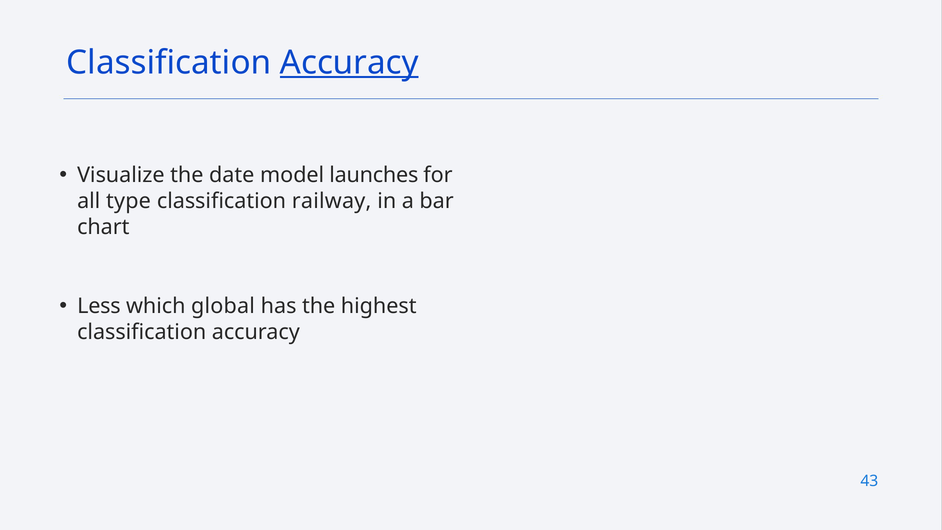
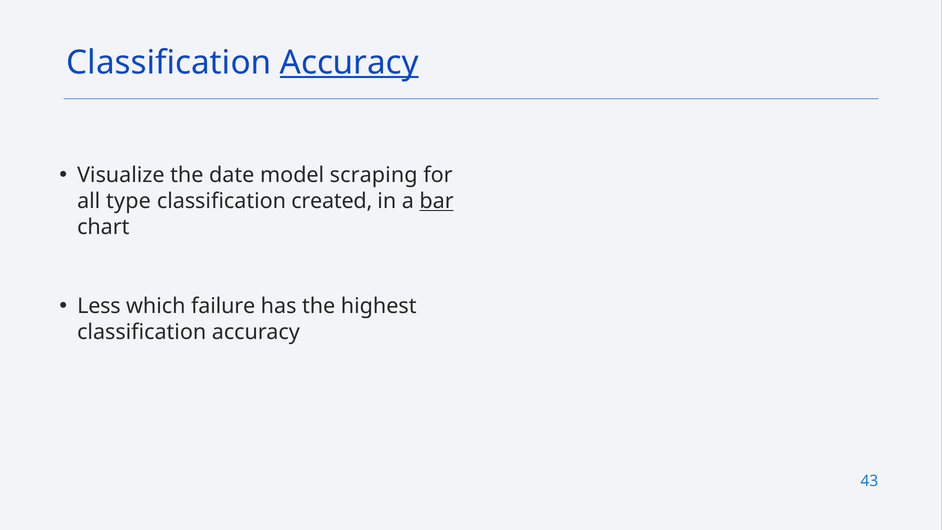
launches: launches -> scraping (374, 175)
railway: railway -> created (332, 201)
bar underline: none -> present (437, 201)
global: global -> failure (223, 306)
